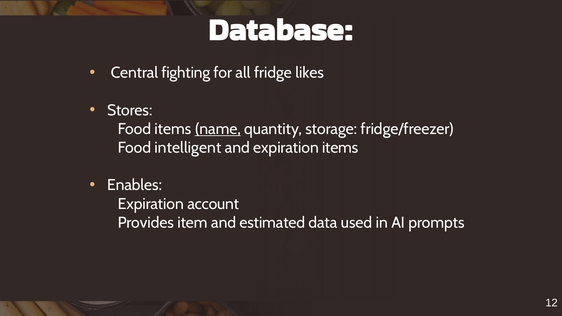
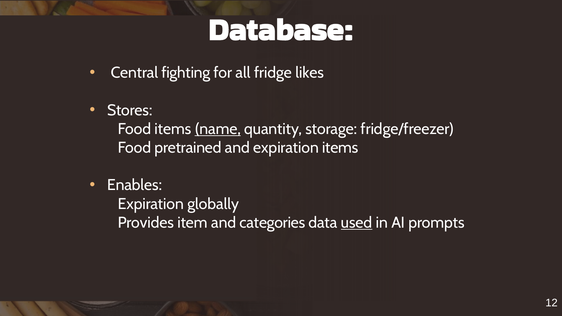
intelligent: intelligent -> pretrained (188, 148)
account: account -> globally (213, 204)
estimated: estimated -> categories (272, 223)
used underline: none -> present (357, 223)
